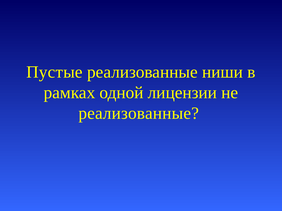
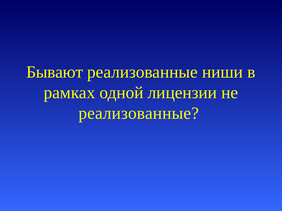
Пустые: Пустые -> Бывают (55, 72)
